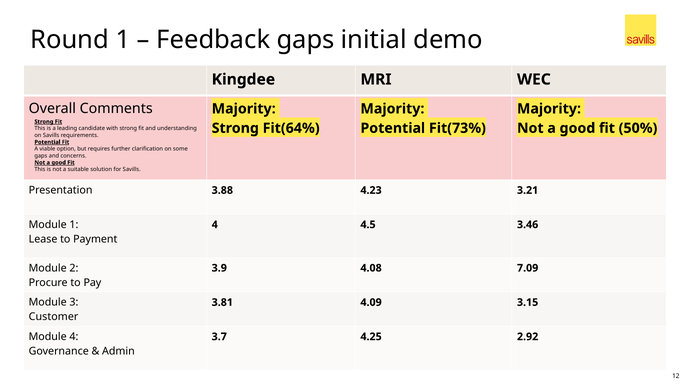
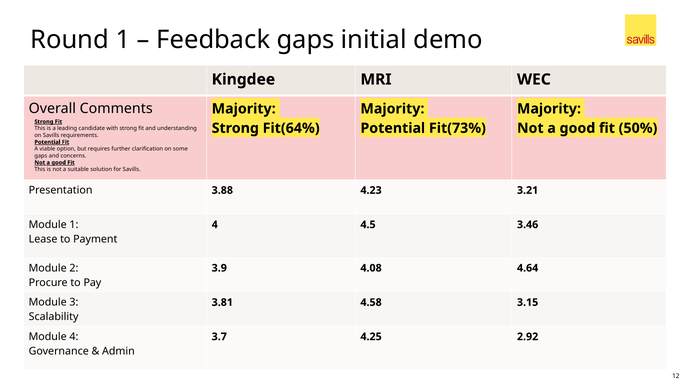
7.09: 7.09 -> 4.64 (528, 268)
4.09: 4.09 -> 4.58 (371, 302)
Customer: Customer -> Scalability (54, 317)
